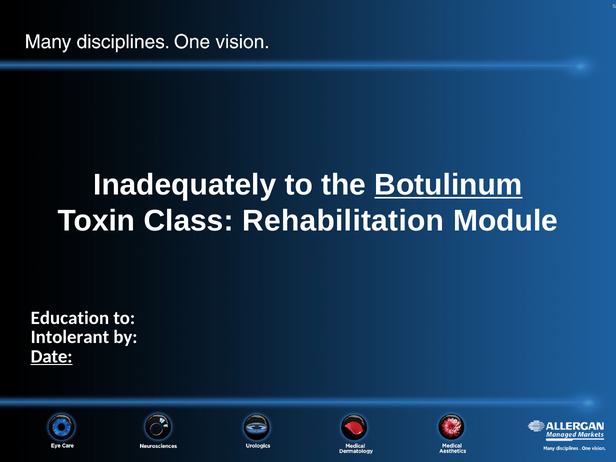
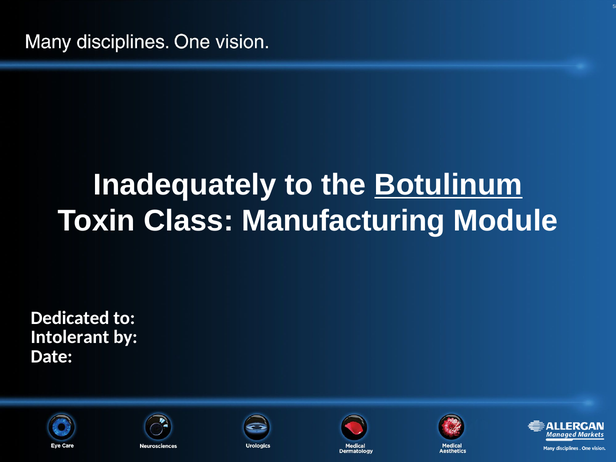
Rehabilitation: Rehabilitation -> Manufacturing (344, 221)
Education: Education -> Dedicated (70, 318)
Date underline: present -> none (52, 356)
